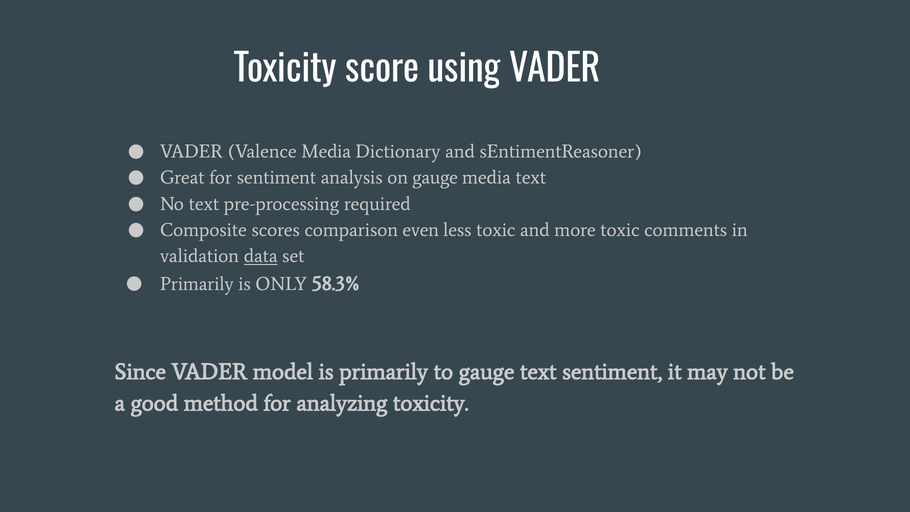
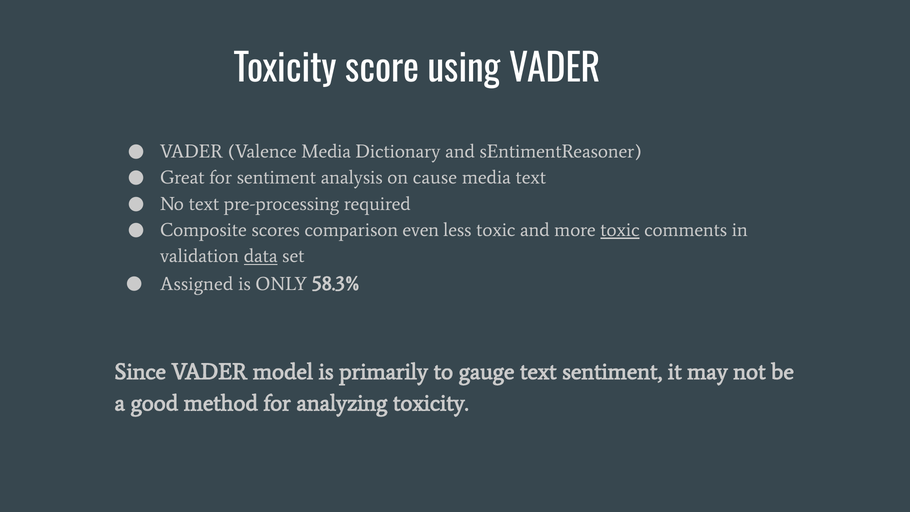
on gauge: gauge -> cause (435, 178)
toxic underline: none -> present (620, 230)
Primarily: Primarily -> Assigned (197, 284)
